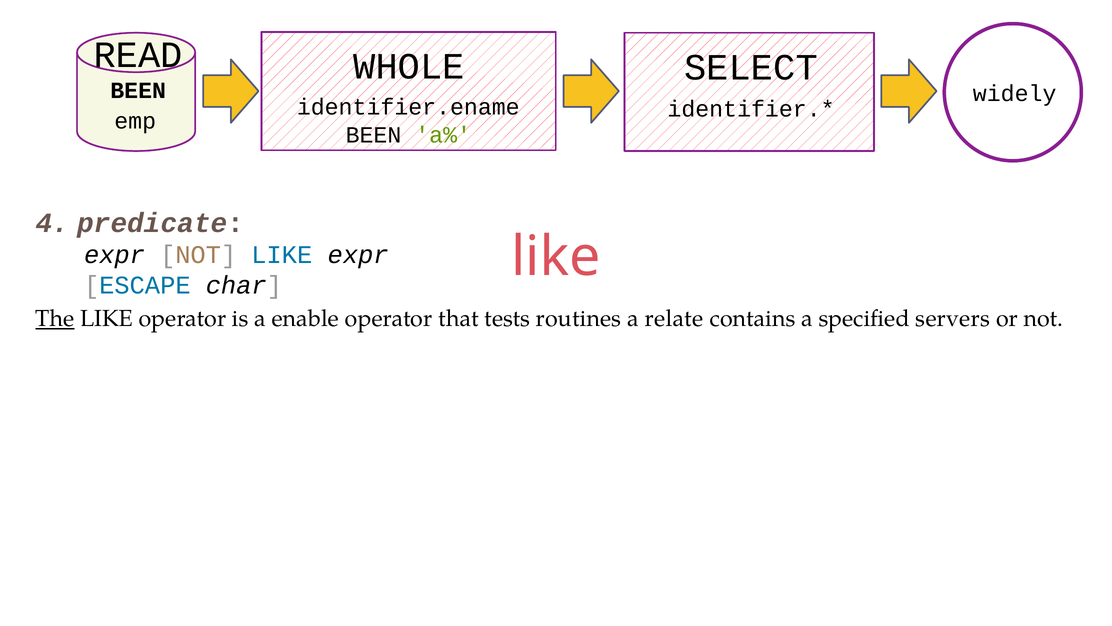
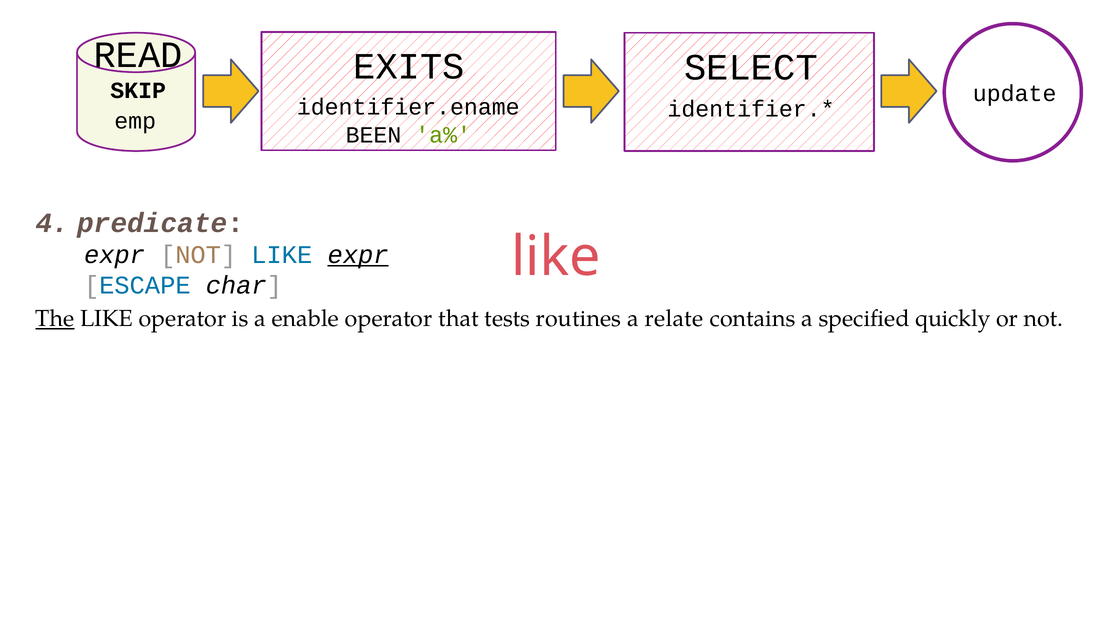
WHOLE: WHOLE -> EXITS (409, 67)
BEEN: BEEN -> SKIP (138, 90)
widely: widely -> update (1015, 94)
expr underline: none -> present (358, 254)
servers: servers -> quickly (953, 318)
